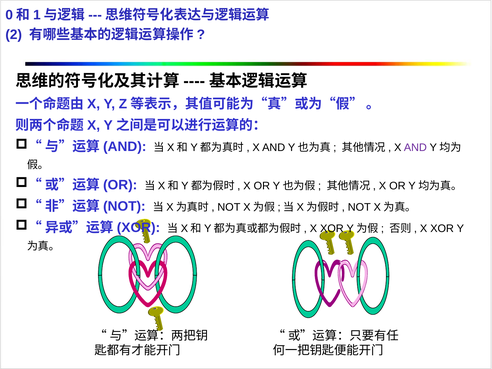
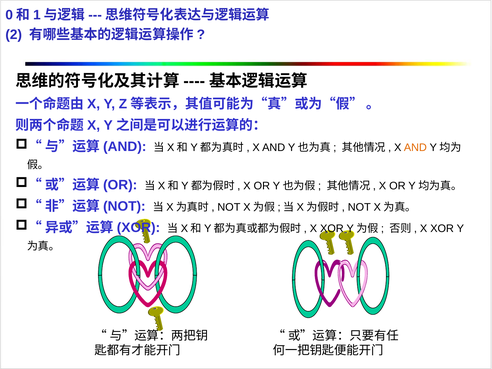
AND colour: purple -> orange (415, 147)
